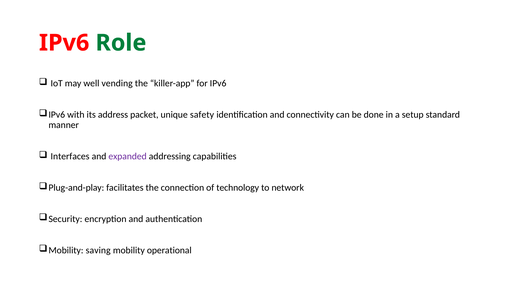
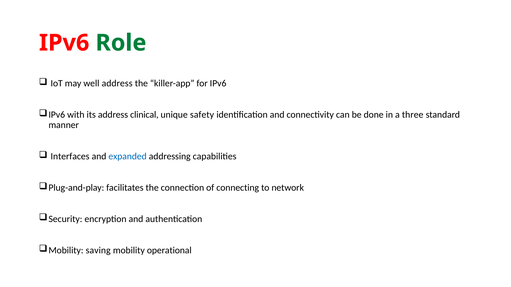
well vending: vending -> address (117, 84)
packet: packet -> clinical (144, 115)
setup: setup -> three (413, 115)
expanded colour: purple -> blue (128, 157)
technology: technology -> connecting (238, 188)
